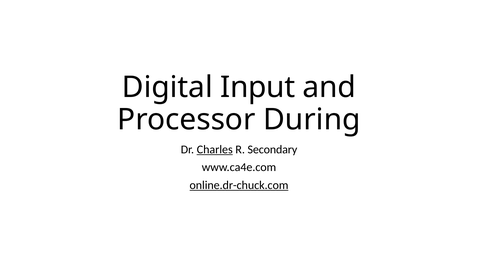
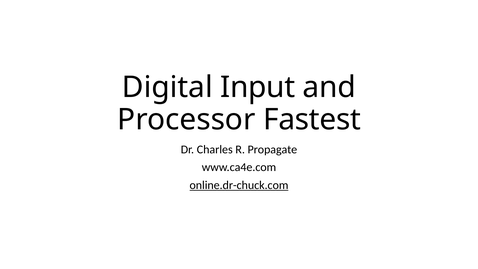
During: During -> Fastest (312, 119)
Charles underline: present -> none (215, 149)
Secondary: Secondary -> Propagate (272, 149)
